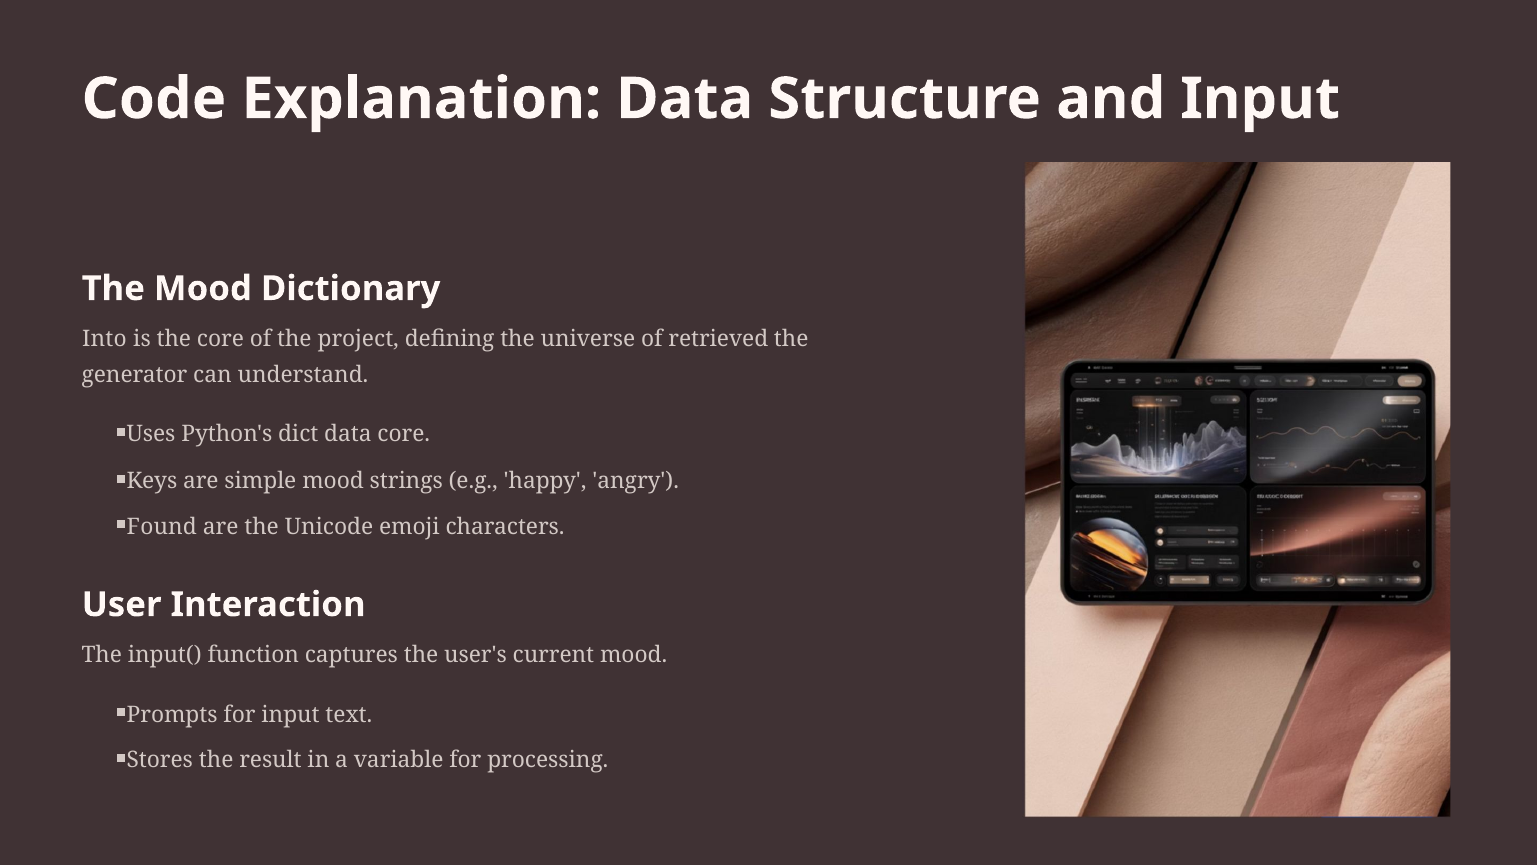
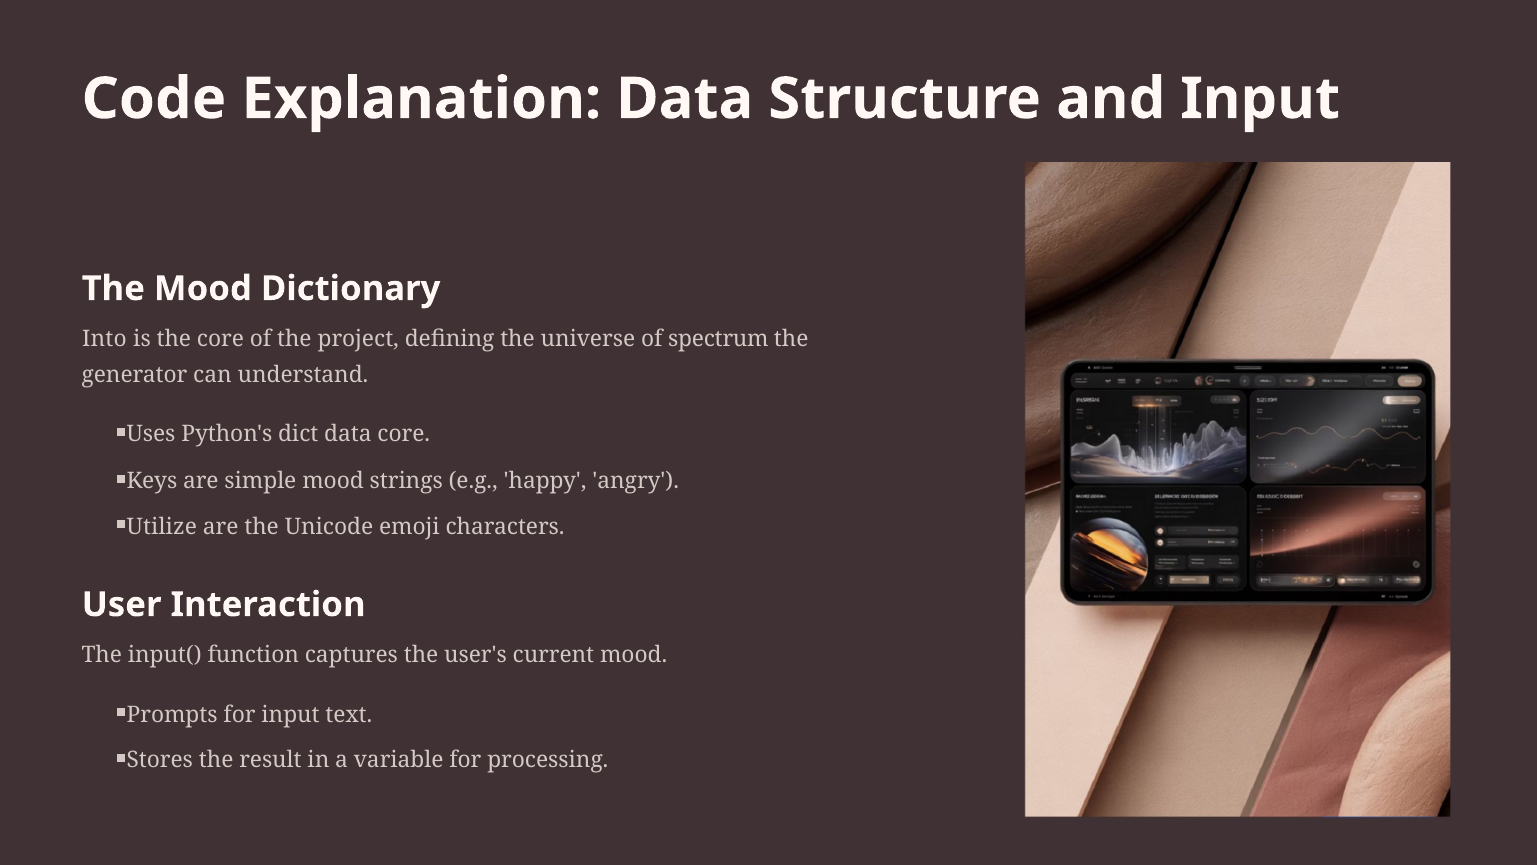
retrieved: retrieved -> spectrum (718, 338)
Found: Found -> Utilize (162, 527)
